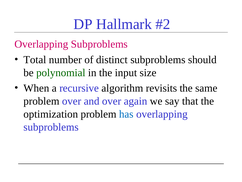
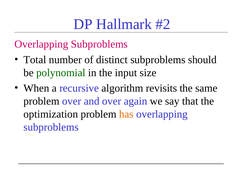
has colour: blue -> orange (126, 114)
